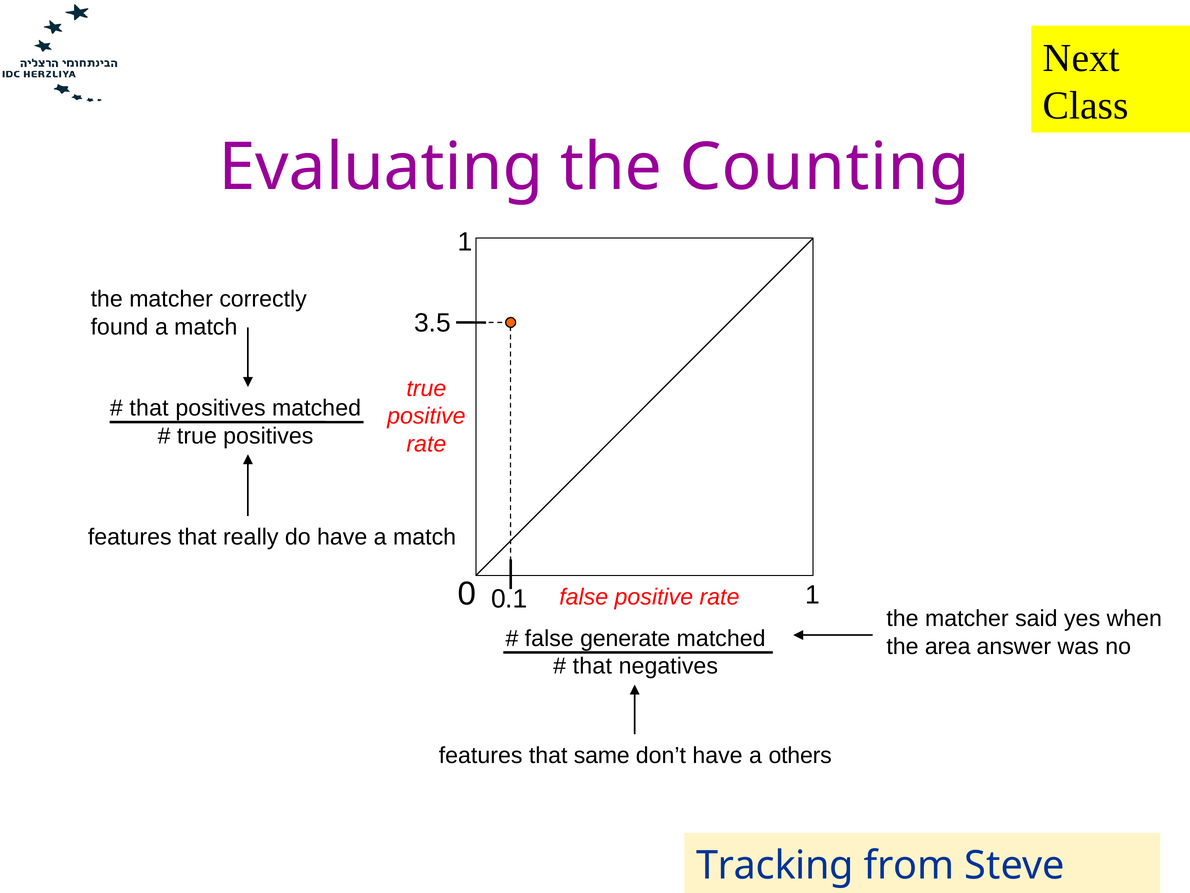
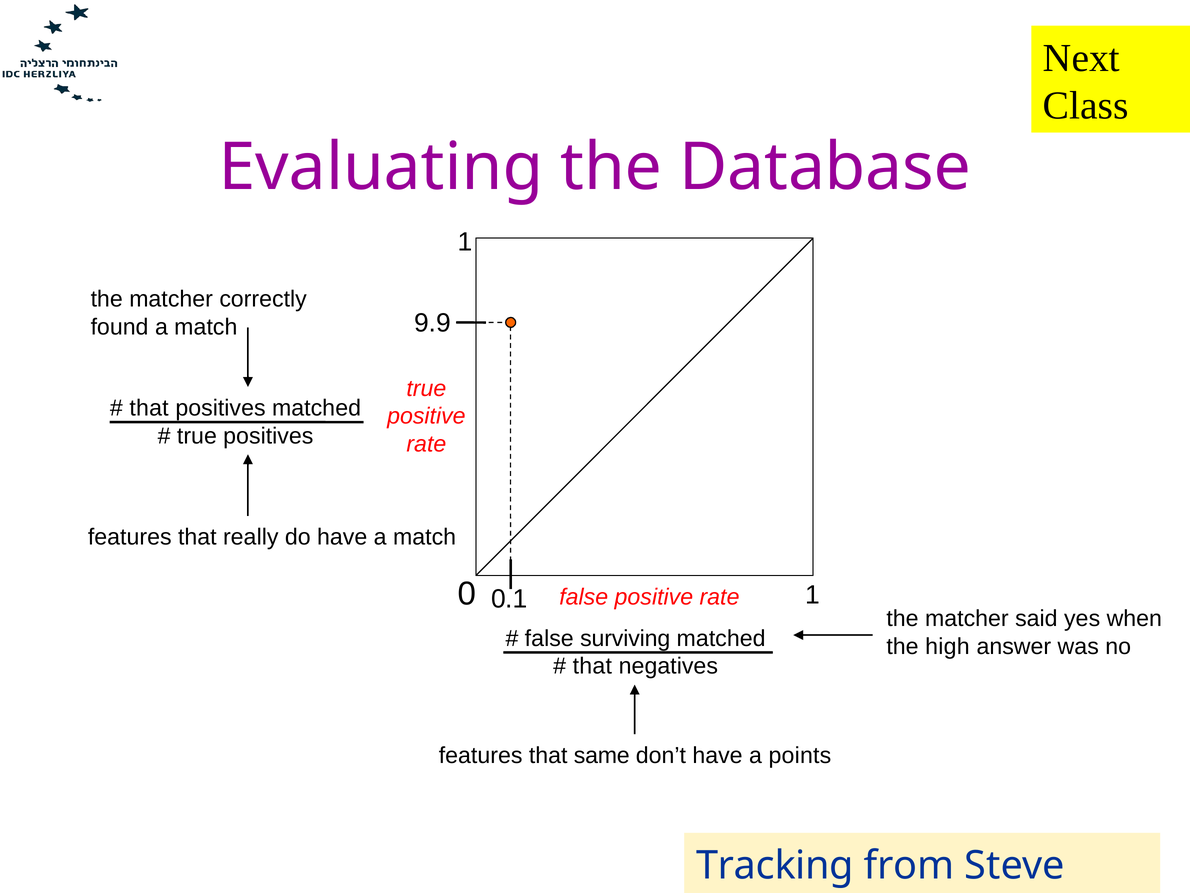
Counting: Counting -> Database (825, 167)
3.5: 3.5 -> 9.9 (432, 323)
generate: generate -> surviving (625, 638)
area: area -> high (947, 646)
others: others -> points (800, 755)
